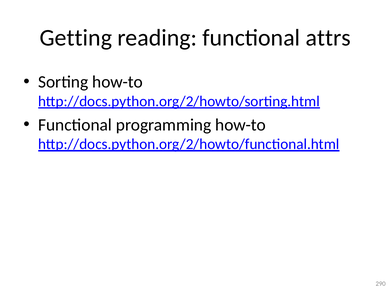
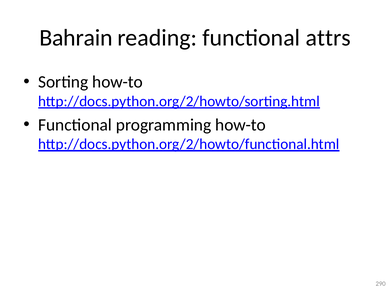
Getting: Getting -> Bahrain (76, 38)
